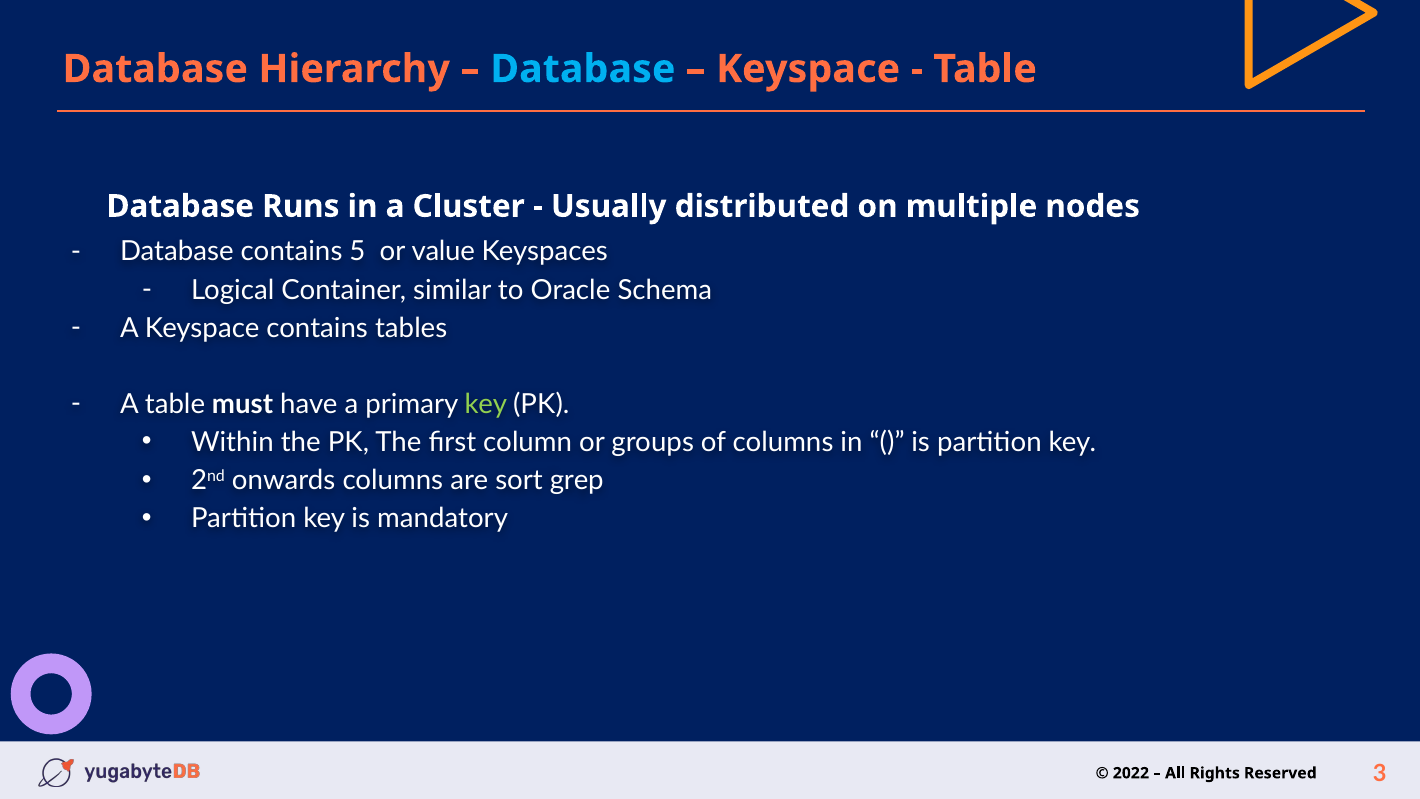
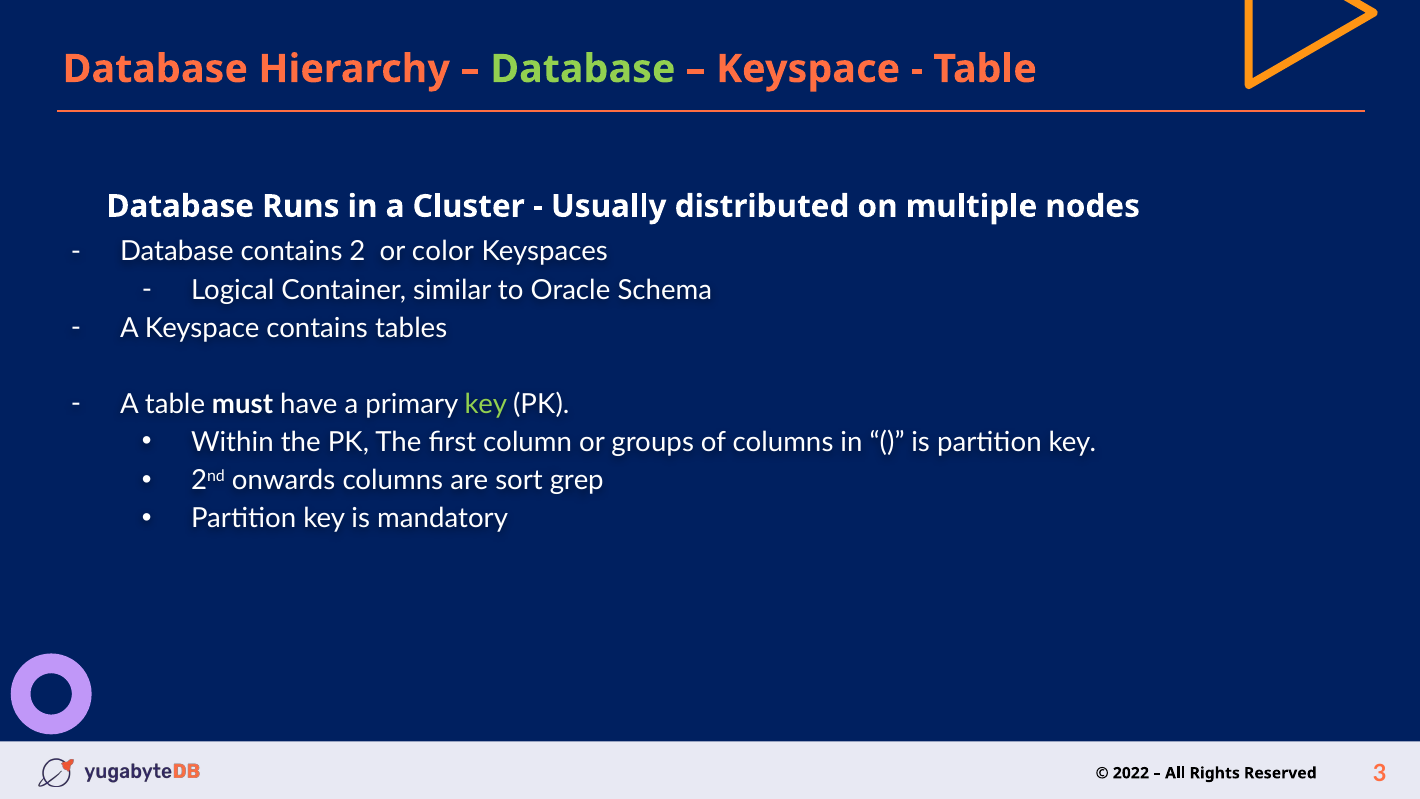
Database colour: light blue -> light green (583, 69)
5: 5 -> 2 (357, 252)
value: value -> color (443, 252)
